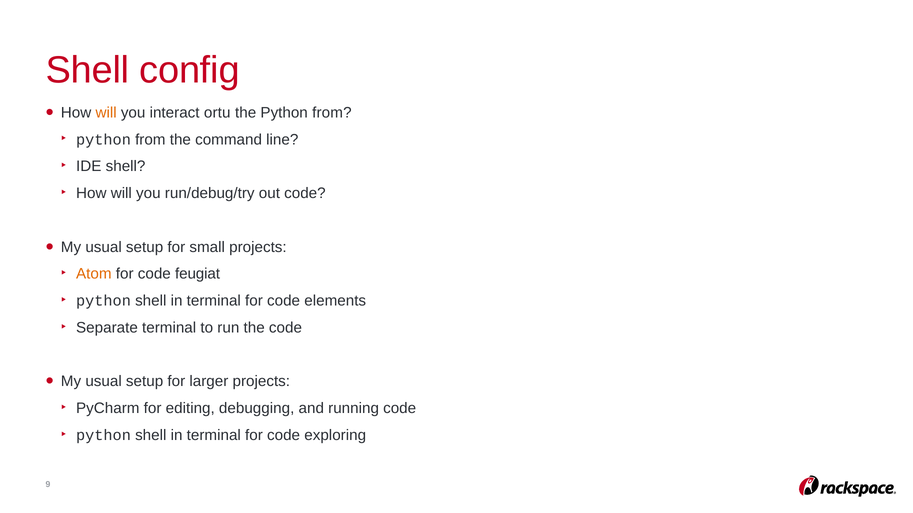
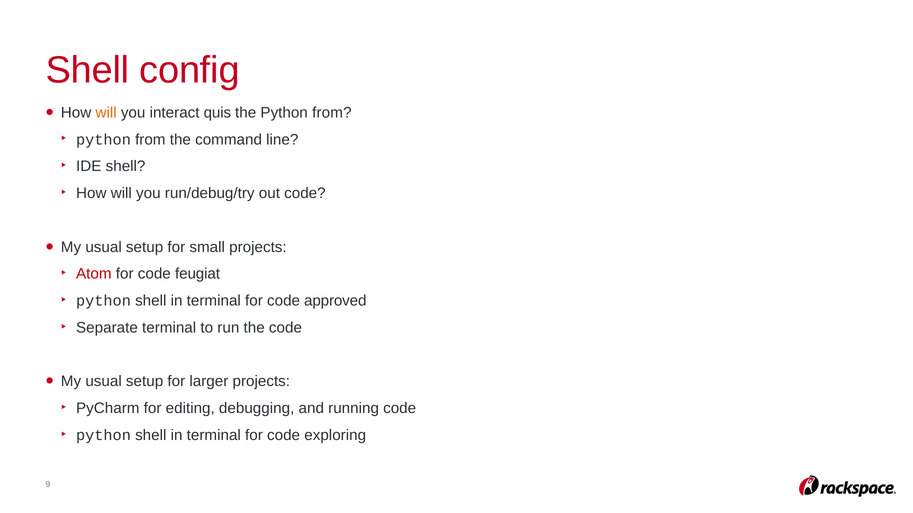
ortu: ortu -> quis (217, 113)
Atom colour: orange -> red (94, 274)
elements: elements -> approved (335, 301)
